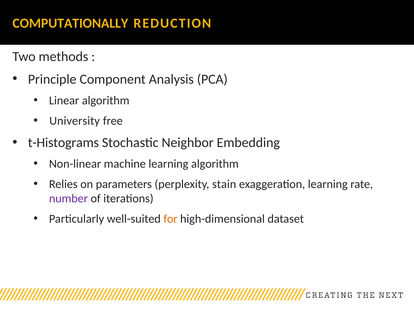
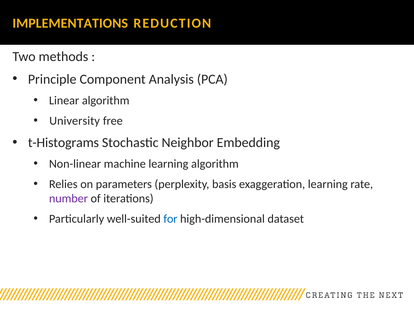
COMPUTATIONALLY: COMPUTATIONALLY -> IMPLEMENTATIONS (70, 23)
stain: stain -> basis (224, 184)
for colour: orange -> blue (170, 219)
